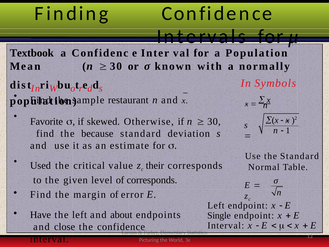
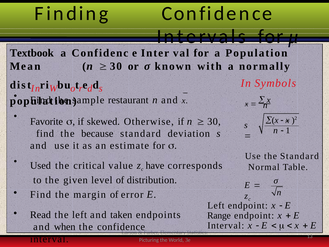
their: their -> have (155, 165)
of corresponds: corresponds -> distribution (152, 180)
Have: Have -> Read (40, 215)
about: about -> taken (121, 215)
Single: Single -> Range (219, 215)
close: close -> when (65, 227)
